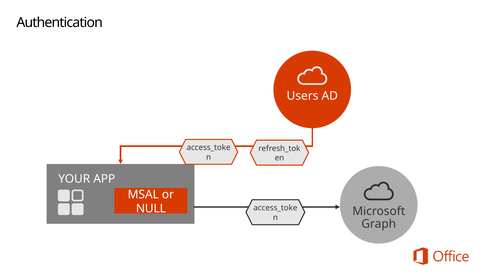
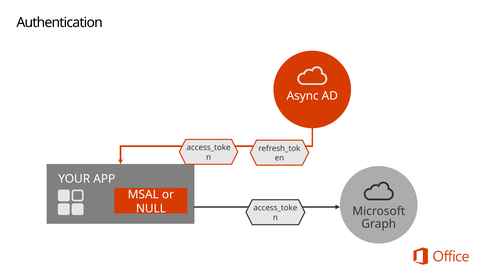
Users: Users -> Async (303, 96)
